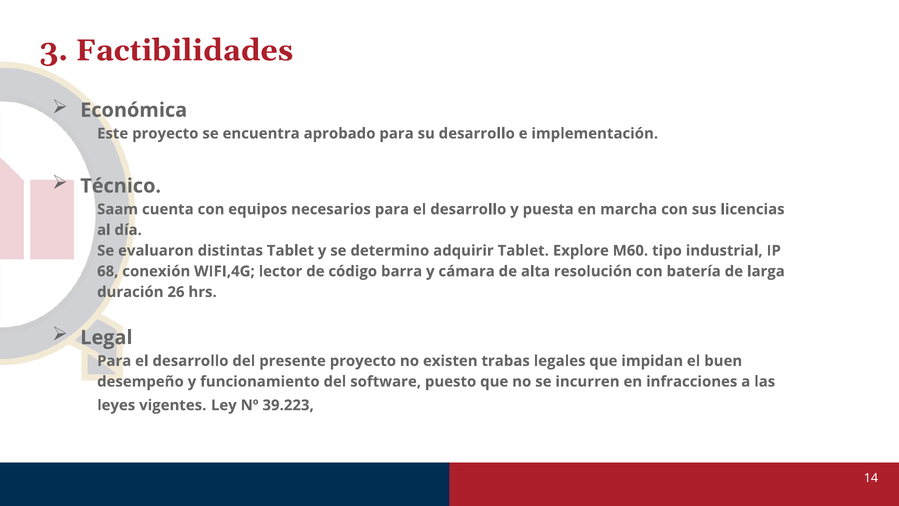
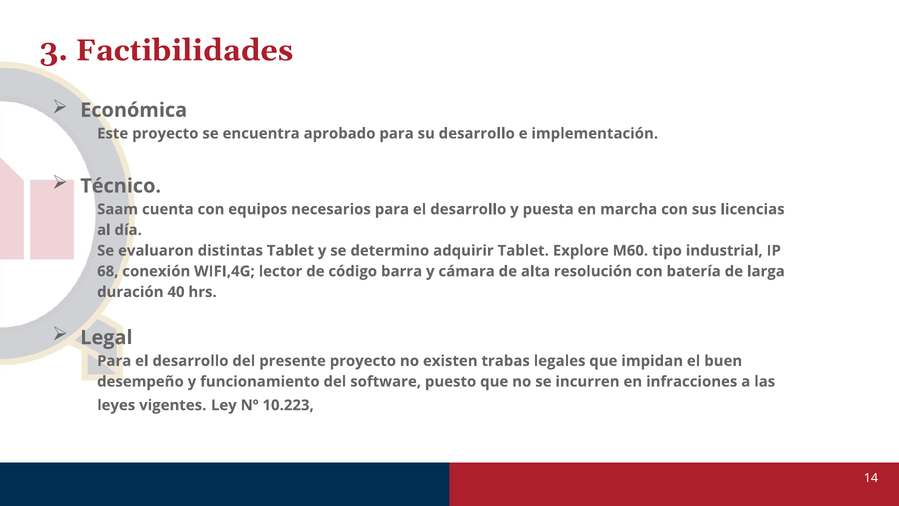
26: 26 -> 40 (176, 292)
39.223: 39.223 -> 10.223 (288, 405)
